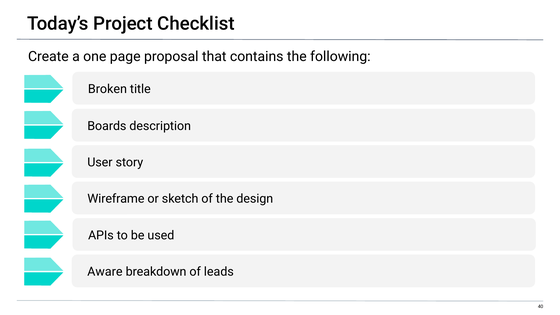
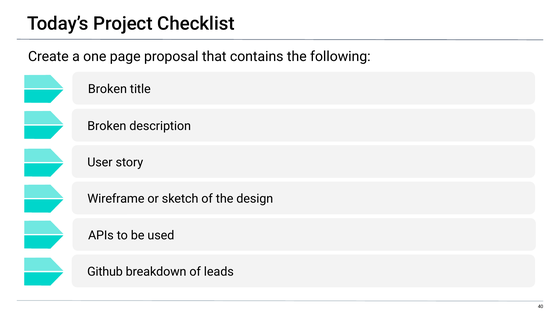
Boards: Boards -> Broken (107, 126)
Aware: Aware -> Github (105, 272)
